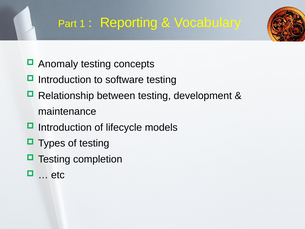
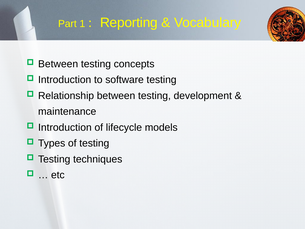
Anomaly: Anomaly -> Between (58, 64)
completion: completion -> techniques (98, 159)
